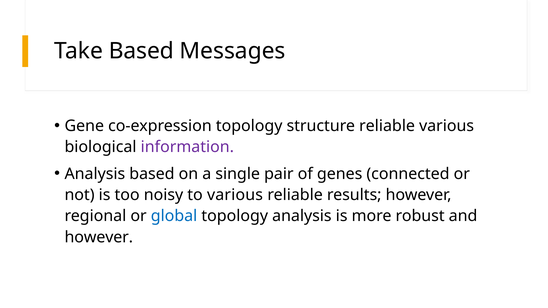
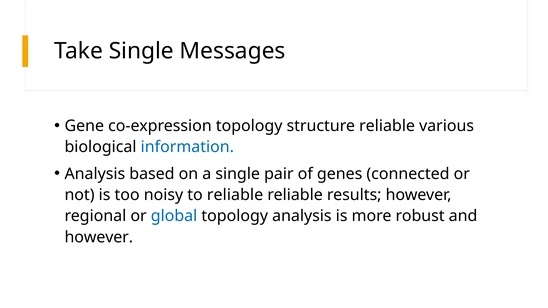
Take Based: Based -> Single (141, 51)
information colour: purple -> blue (187, 147)
to various: various -> reliable (235, 195)
